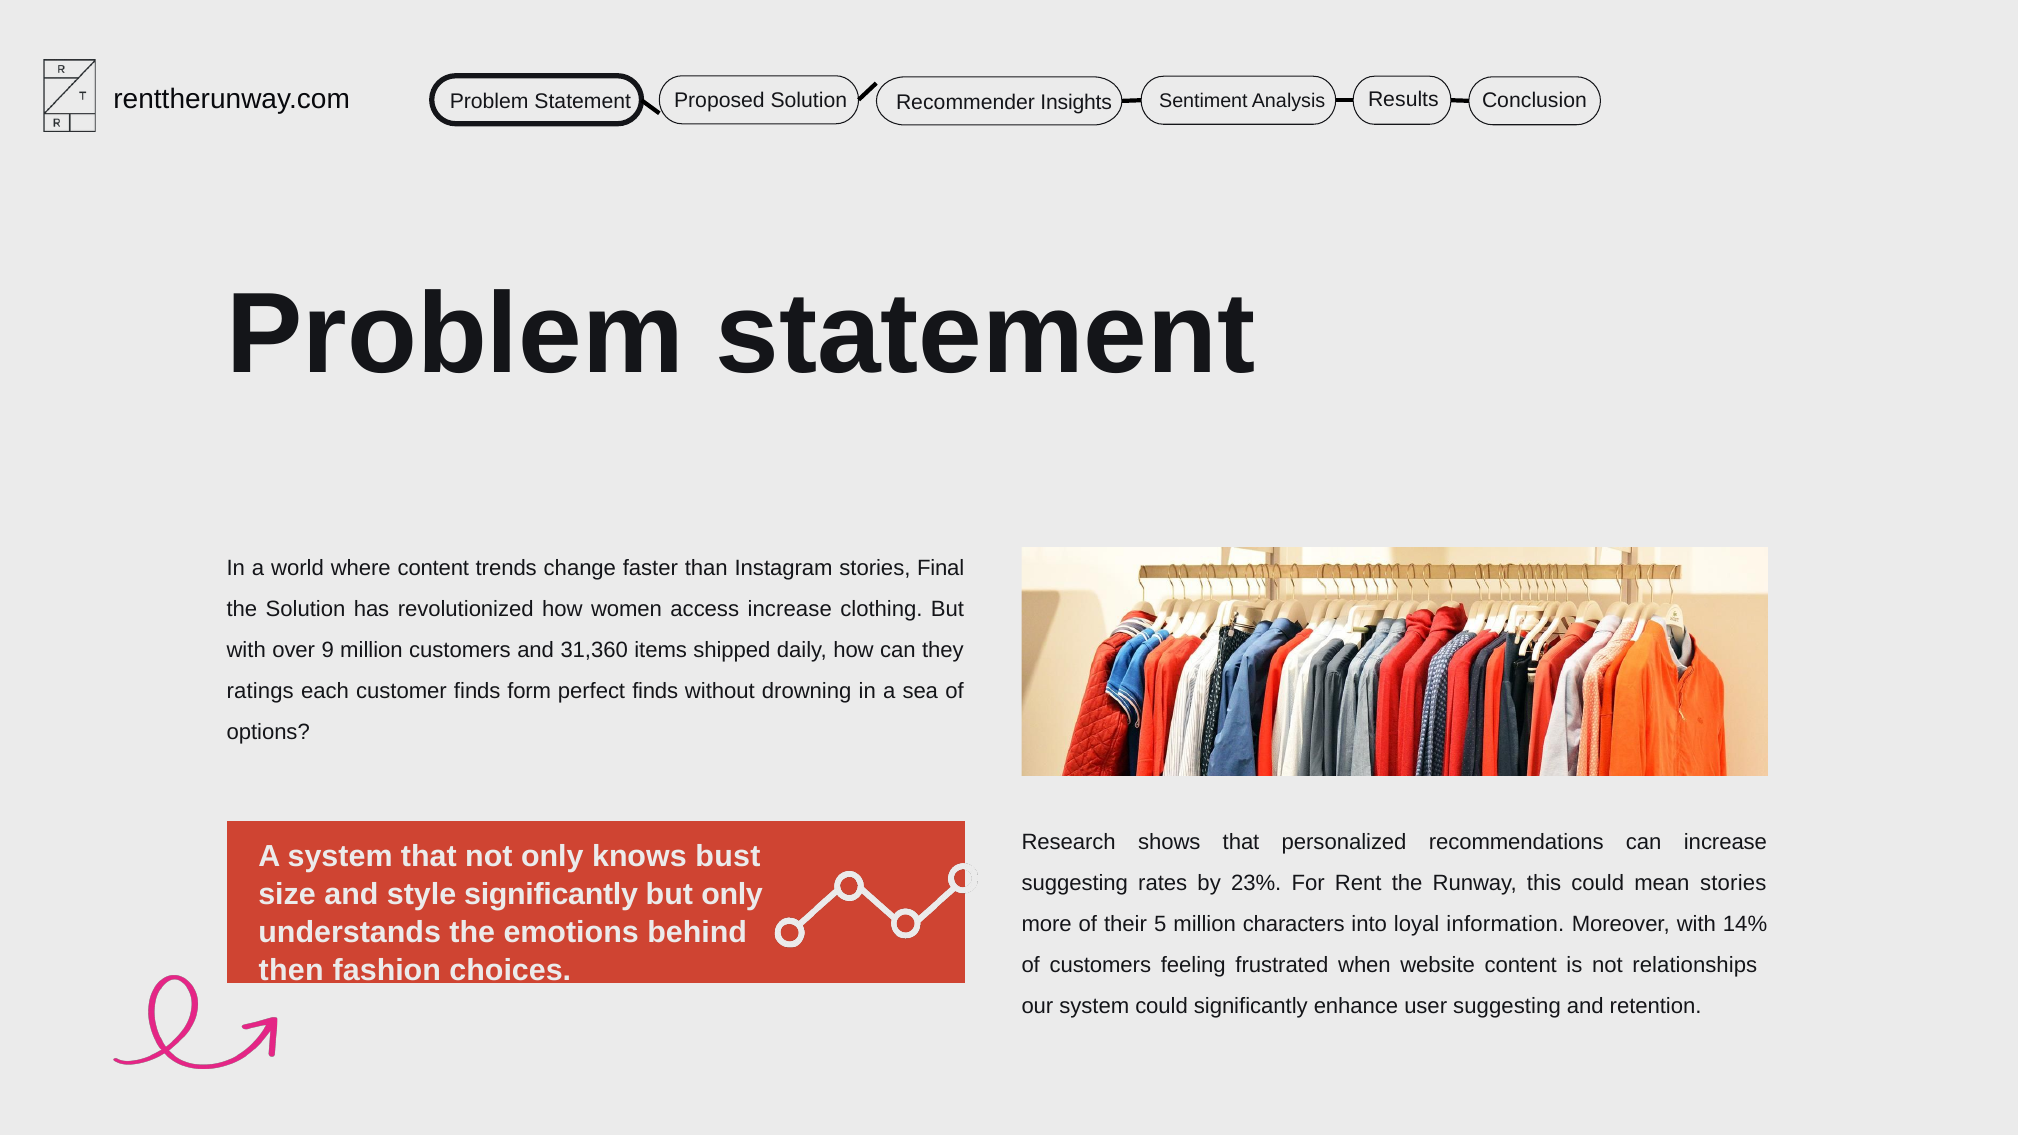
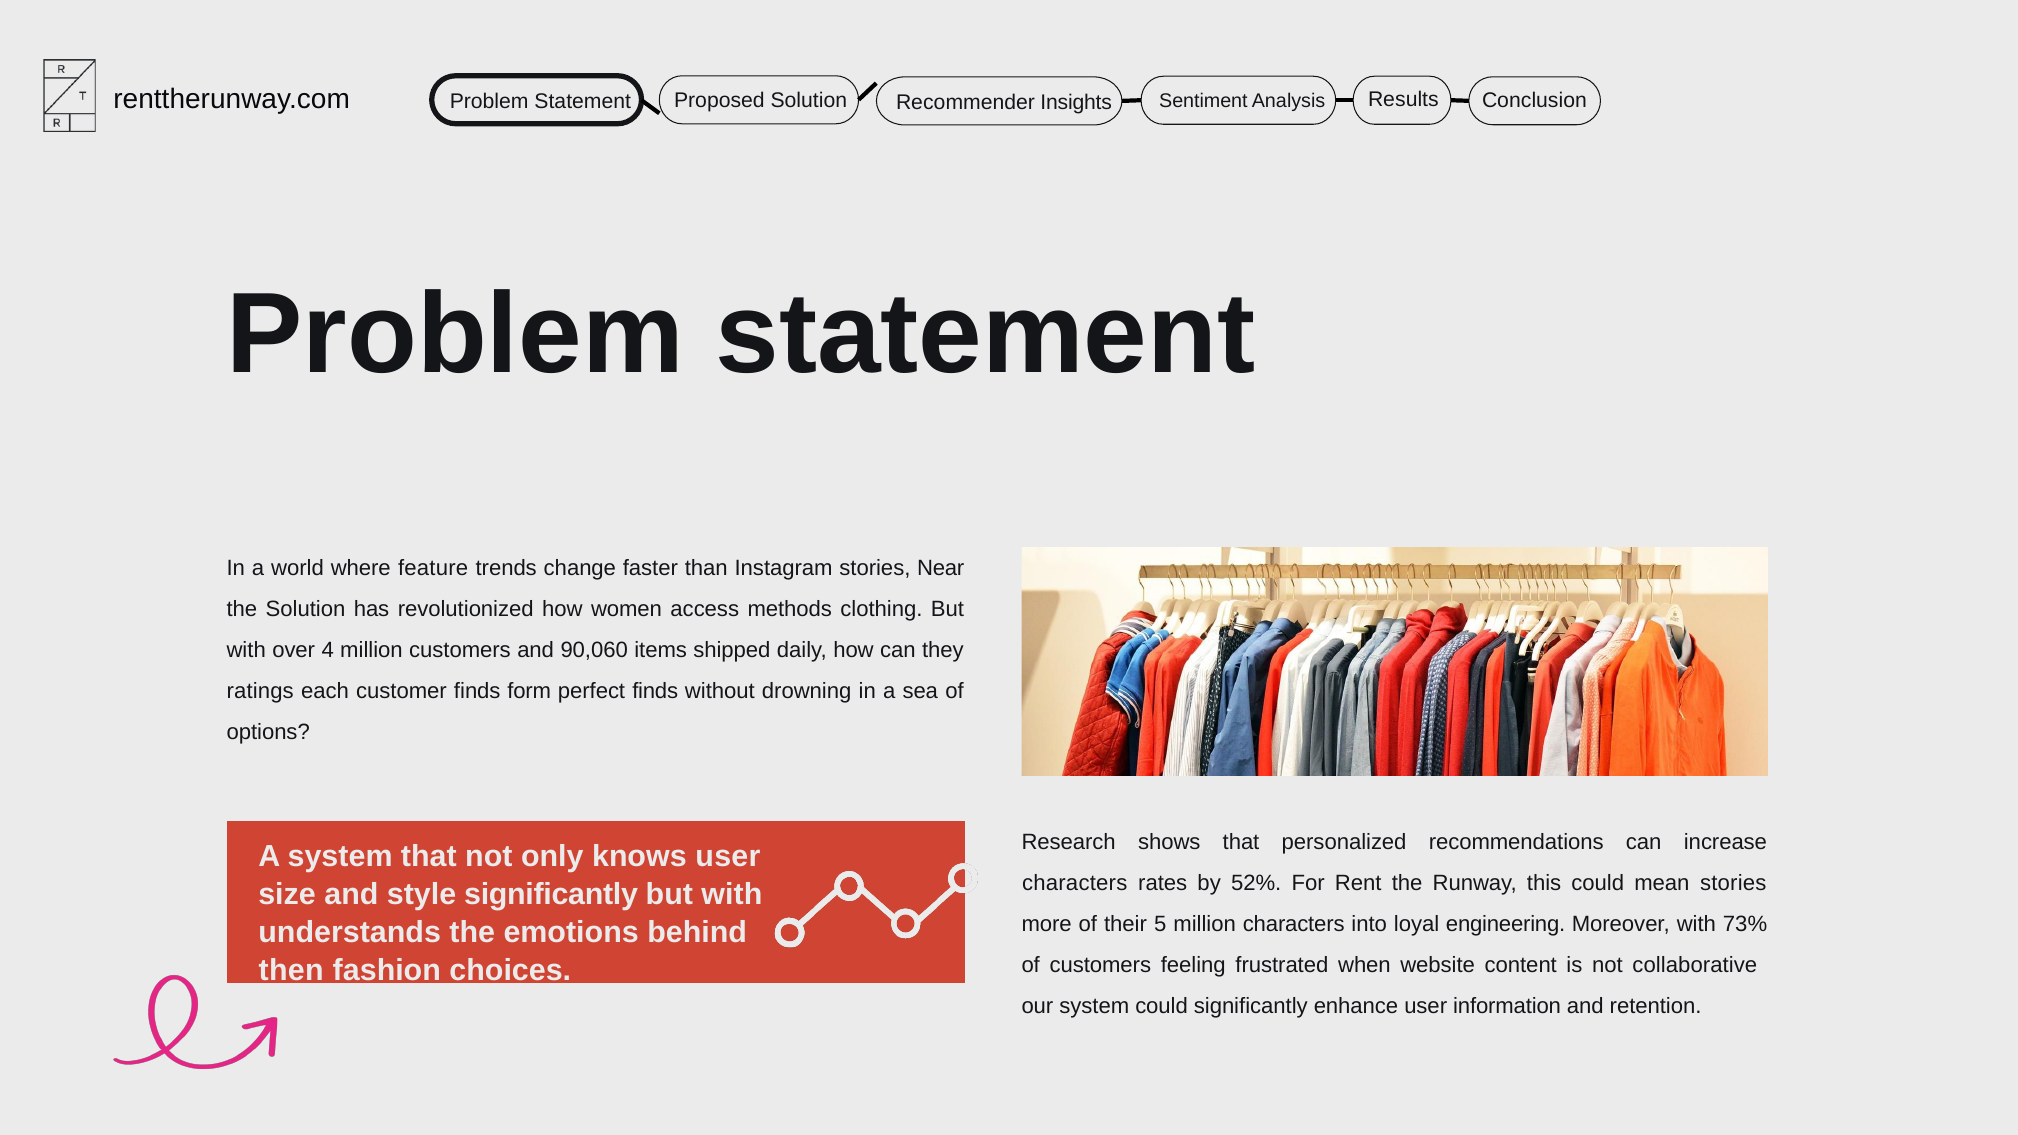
where content: content -> feature (433, 568)
Final: Final -> Near (941, 568)
access increase: increase -> methods (790, 609)
9: 9 -> 4 (328, 650)
31,360: 31,360 -> 90,060 (594, 650)
knows bust: bust -> user (728, 856)
suggesting: suggesting -> characters (1075, 883)
23%: 23% -> 52% (1256, 883)
only: only -> with (732, 894)
information: information -> engineering (1506, 925)
14%: 14% -> 73% (1745, 925)
relationships: relationships -> collaborative (1695, 966)
user suggesting: suggesting -> information (1507, 1007)
